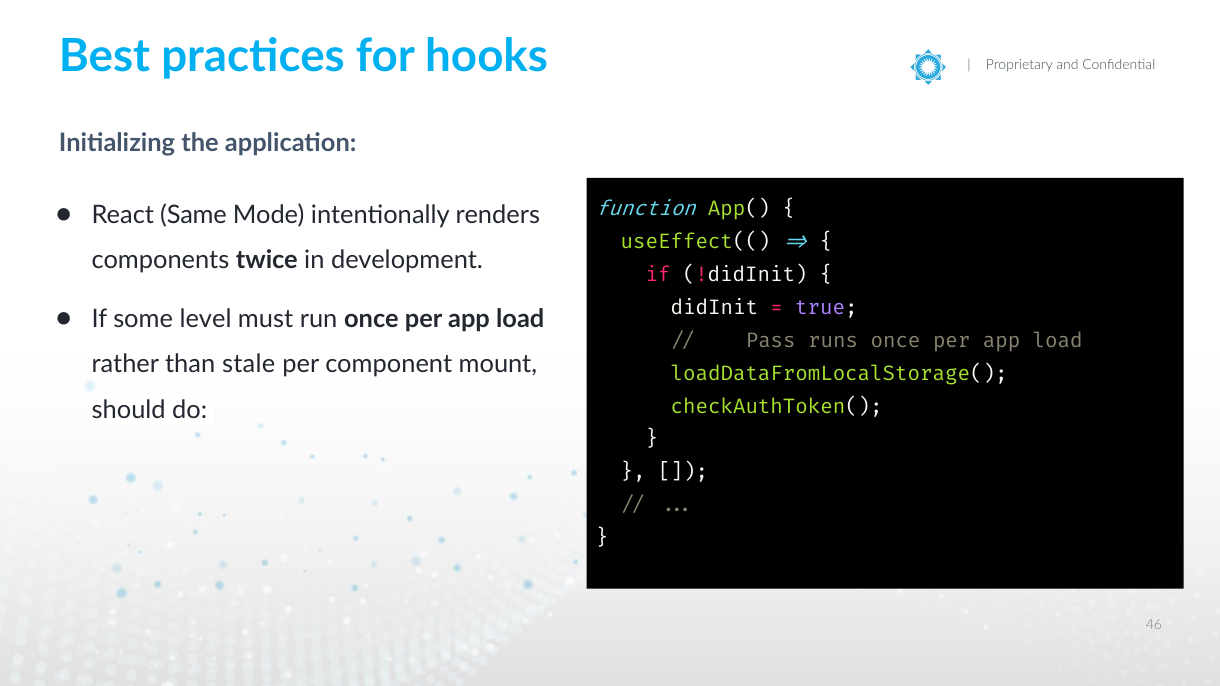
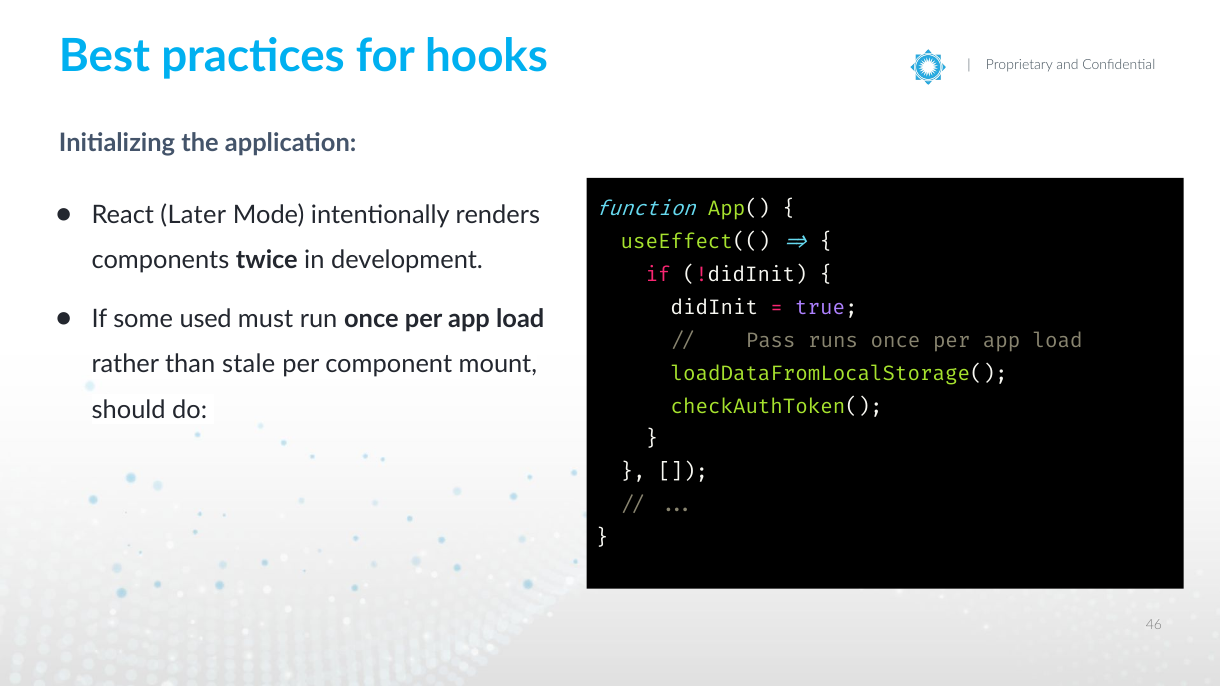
Same: Same -> Later (193, 215)
level: level -> used (206, 319)
